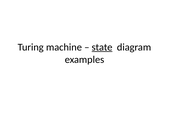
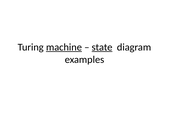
machine underline: none -> present (64, 47)
